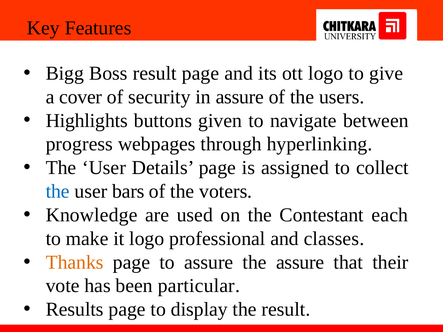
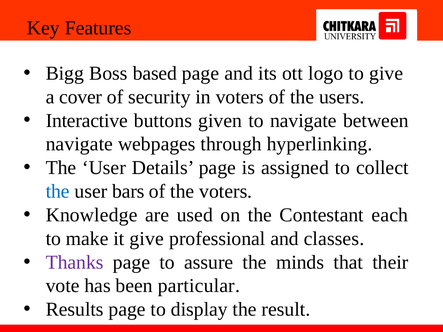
Boss result: result -> based (155, 73)
in assure: assure -> voters (240, 97)
Highlights: Highlights -> Interactive (87, 121)
progress: progress -> navigate (79, 144)
it logo: logo -> give (147, 239)
Thanks colour: orange -> purple (75, 262)
the assure: assure -> minds (300, 262)
